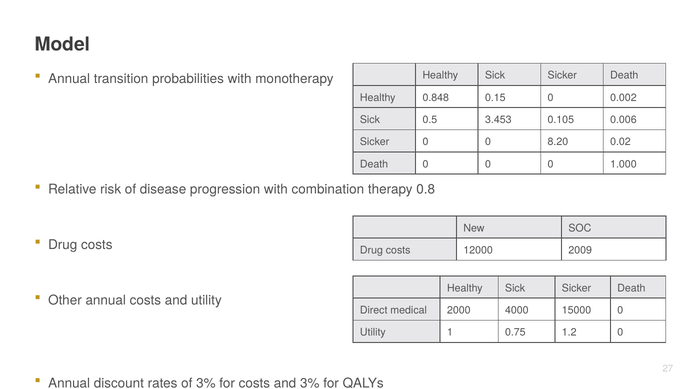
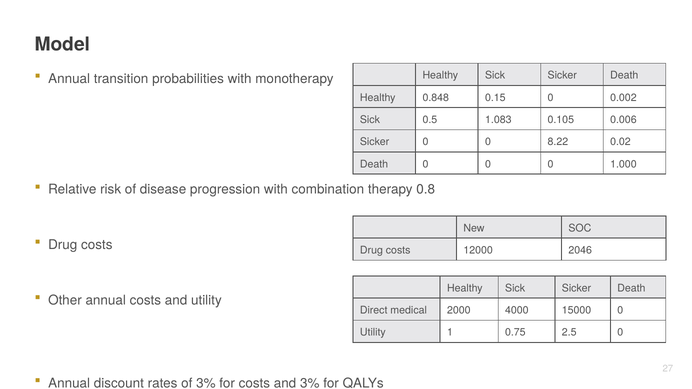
3.453: 3.453 -> 1.083 (498, 120)
8.20: 8.20 -> 8.22 (558, 142)
2009: 2009 -> 2046 (580, 250)
1.2: 1.2 -> 2.5 (569, 333)
